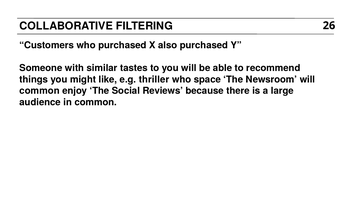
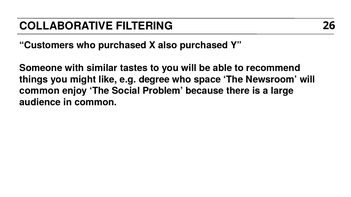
thriller: thriller -> degree (154, 79)
Reviews: Reviews -> Problem (163, 91)
